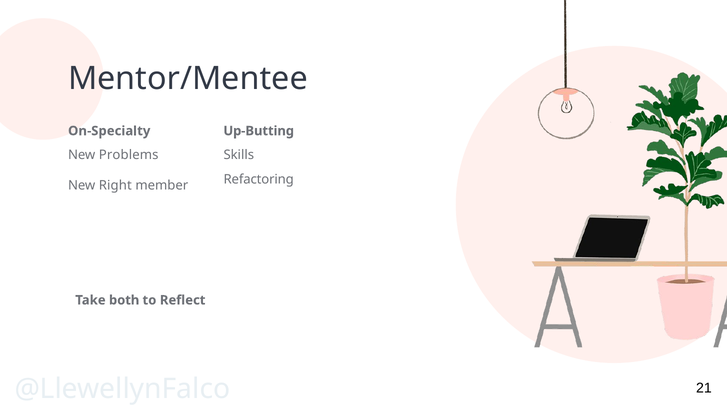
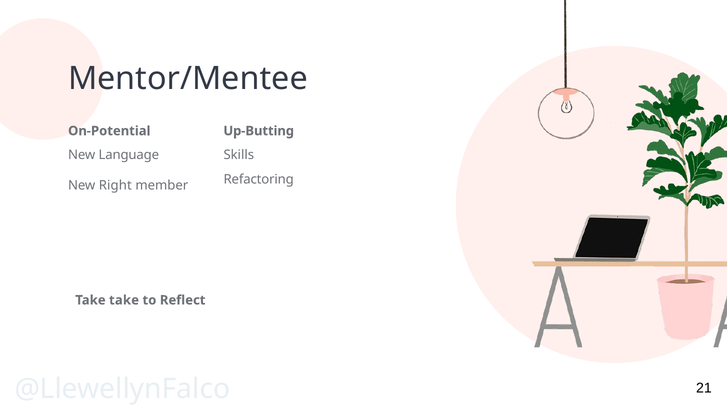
On-Specialty: On-Specialty -> On-Potential (109, 131)
Problems: Problems -> Language (129, 155)
Take both: both -> take (124, 300)
